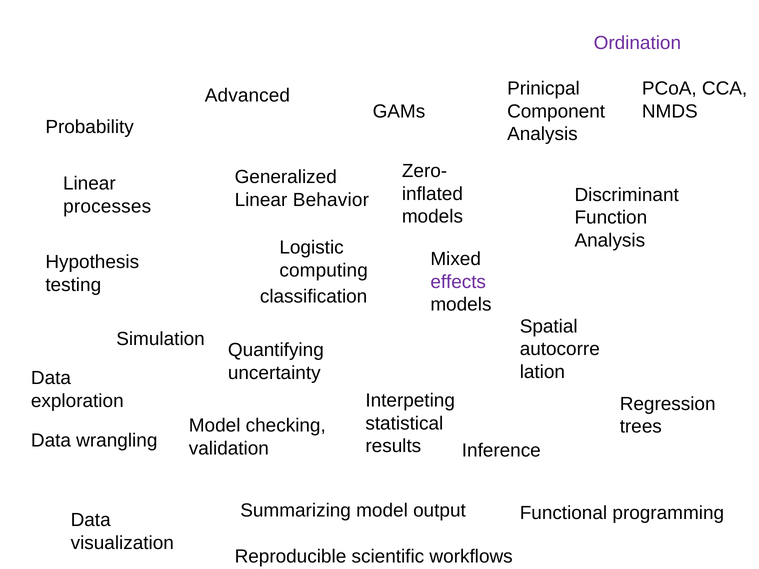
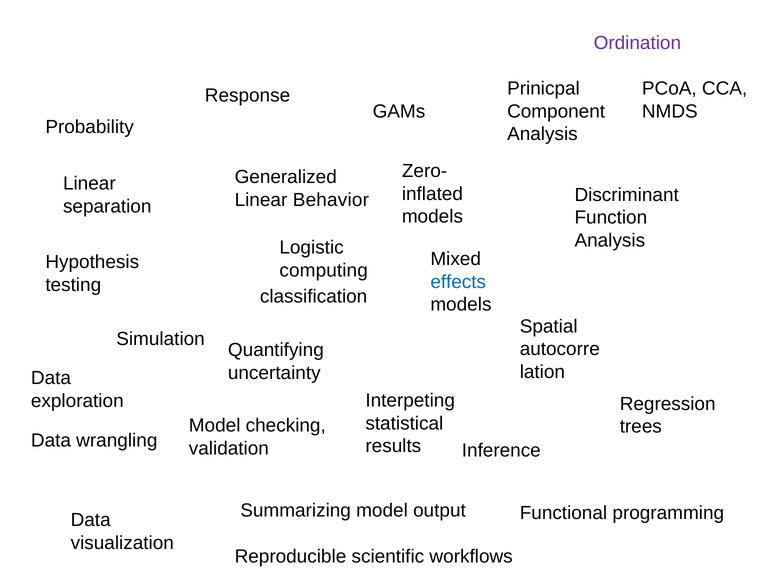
Advanced: Advanced -> Response (248, 96)
processes: processes -> separation (107, 206)
effects colour: purple -> blue (458, 282)
